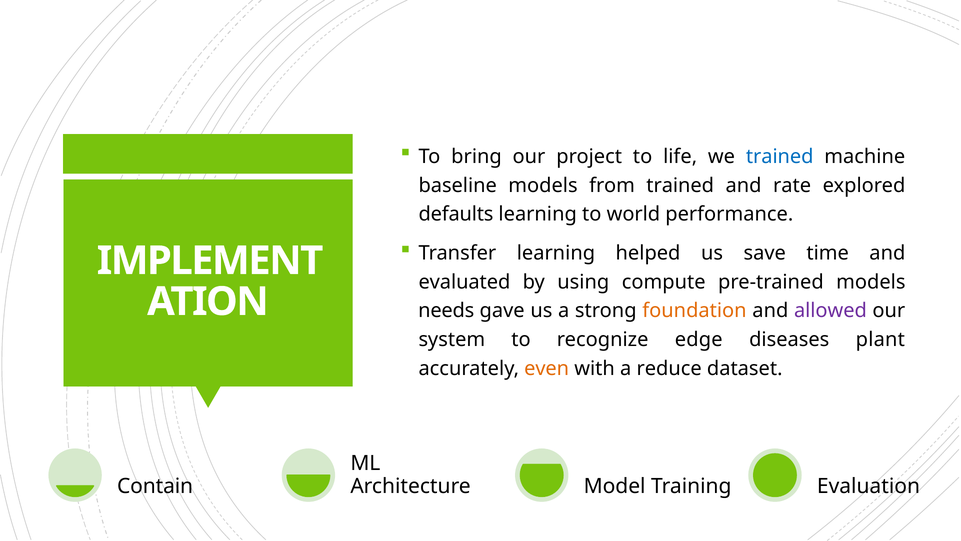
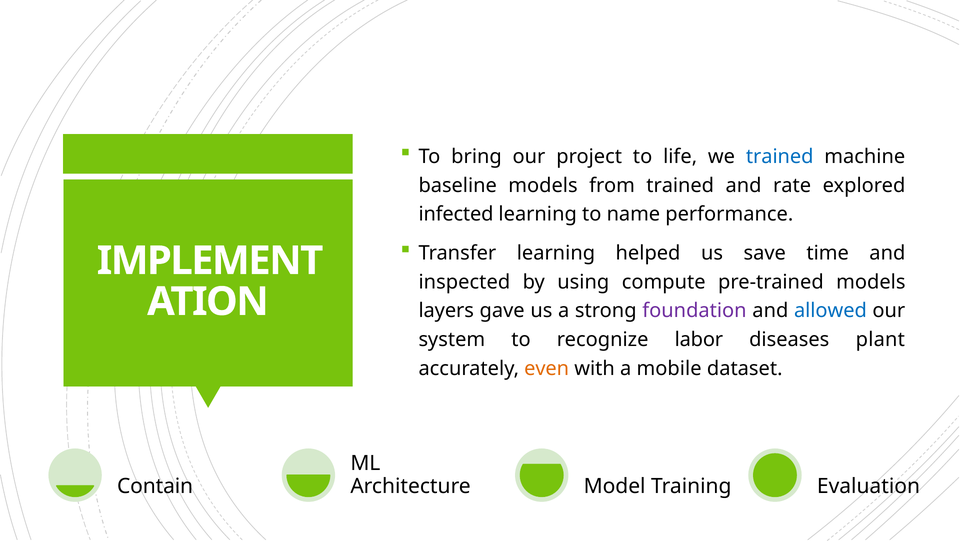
defaults: defaults -> infected (456, 214)
world: world -> name (633, 214)
evaluated: evaluated -> inspected (464, 282)
needs: needs -> layers (446, 311)
foundation colour: orange -> purple (694, 311)
allowed colour: purple -> blue (830, 311)
edge: edge -> labor (699, 339)
reduce: reduce -> mobile (669, 368)
